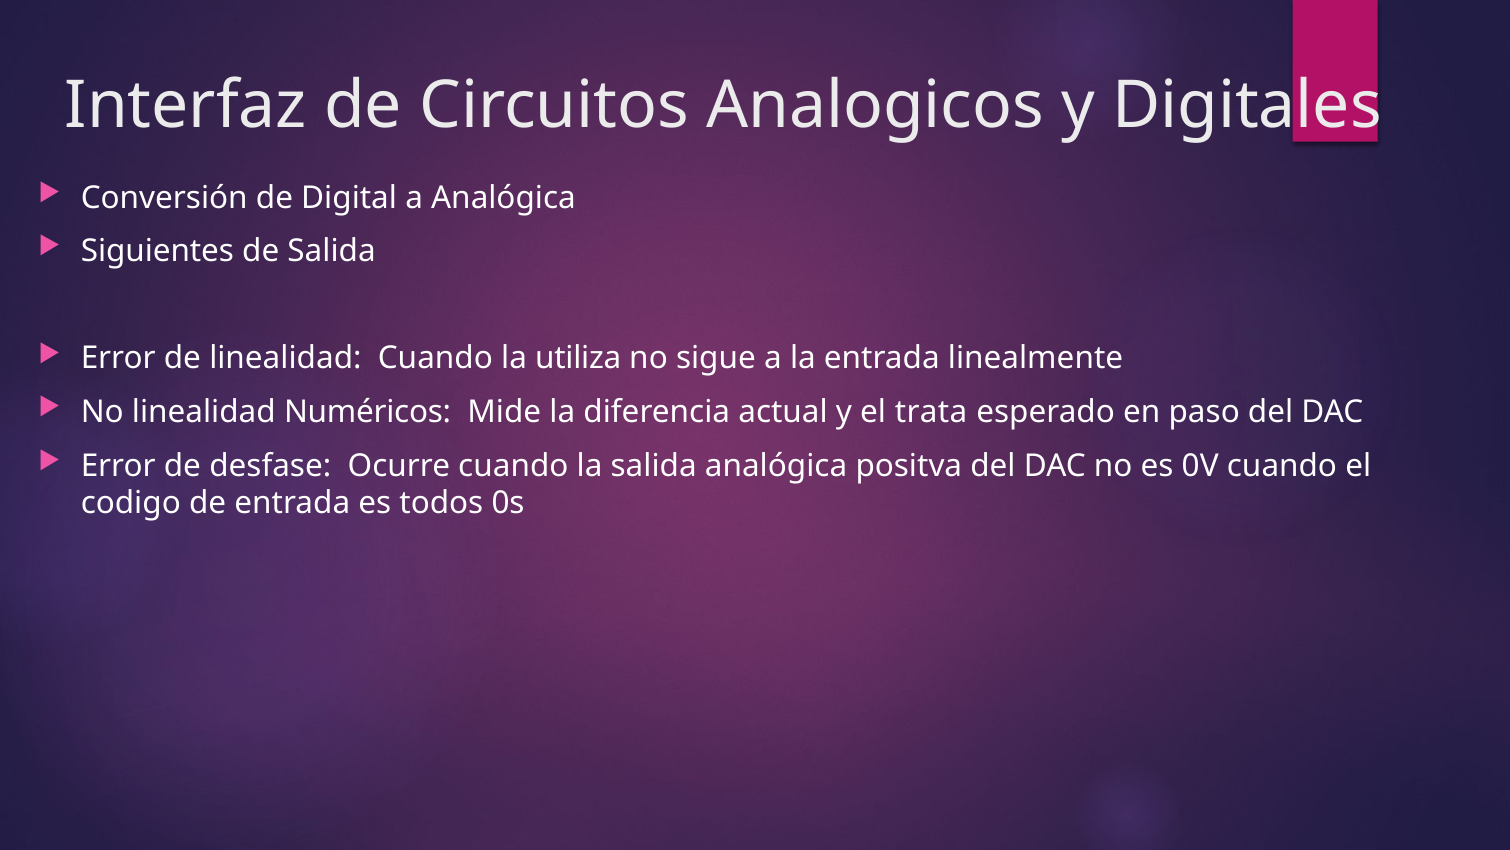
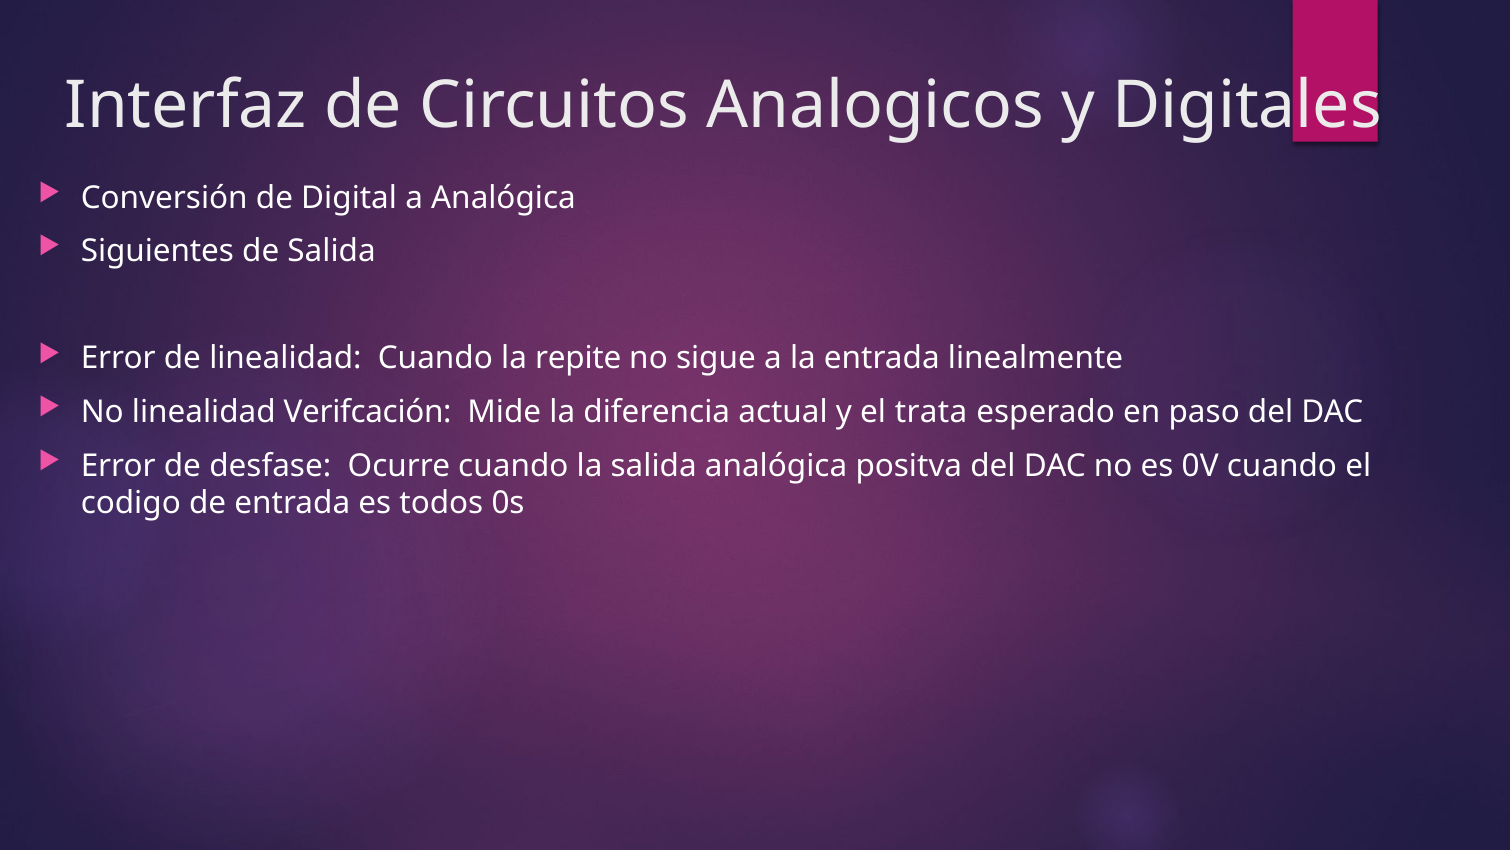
utiliza: utiliza -> repite (578, 358)
Numéricos: Numéricos -> Verifcación (368, 412)
